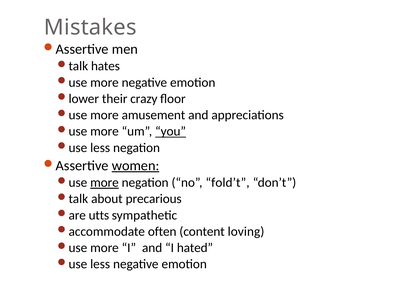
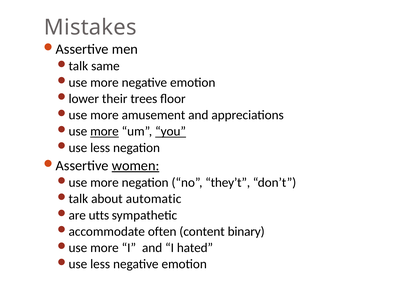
hates: hates -> same (105, 66)
crazy: crazy -> trees (144, 99)
more underline: none -> present (104, 131)
more underline: present -> none (104, 183)
fold’t: fold’t -> they’t (228, 183)
precarious: precarious -> automatic (154, 199)
loving: loving -> binary (246, 231)
